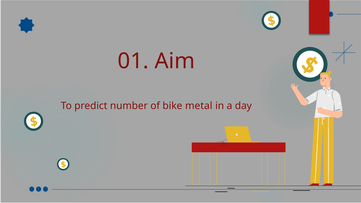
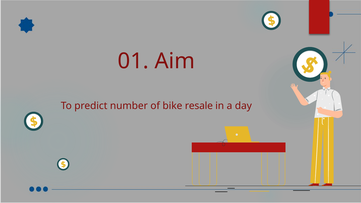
metal: metal -> resale (199, 106)
